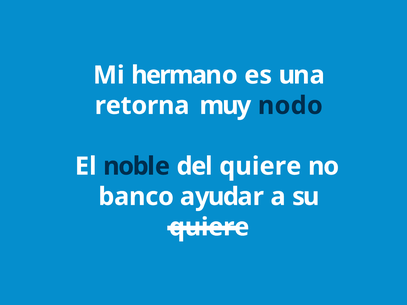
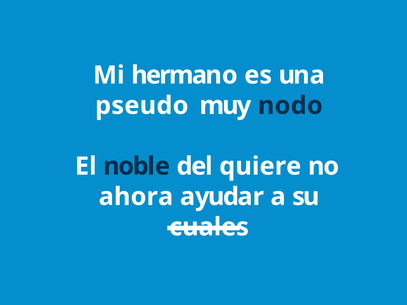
retorna: retorna -> pseudo (142, 106)
banco: banco -> ahora (136, 197)
quiere: quiere -> cuales (209, 227)
